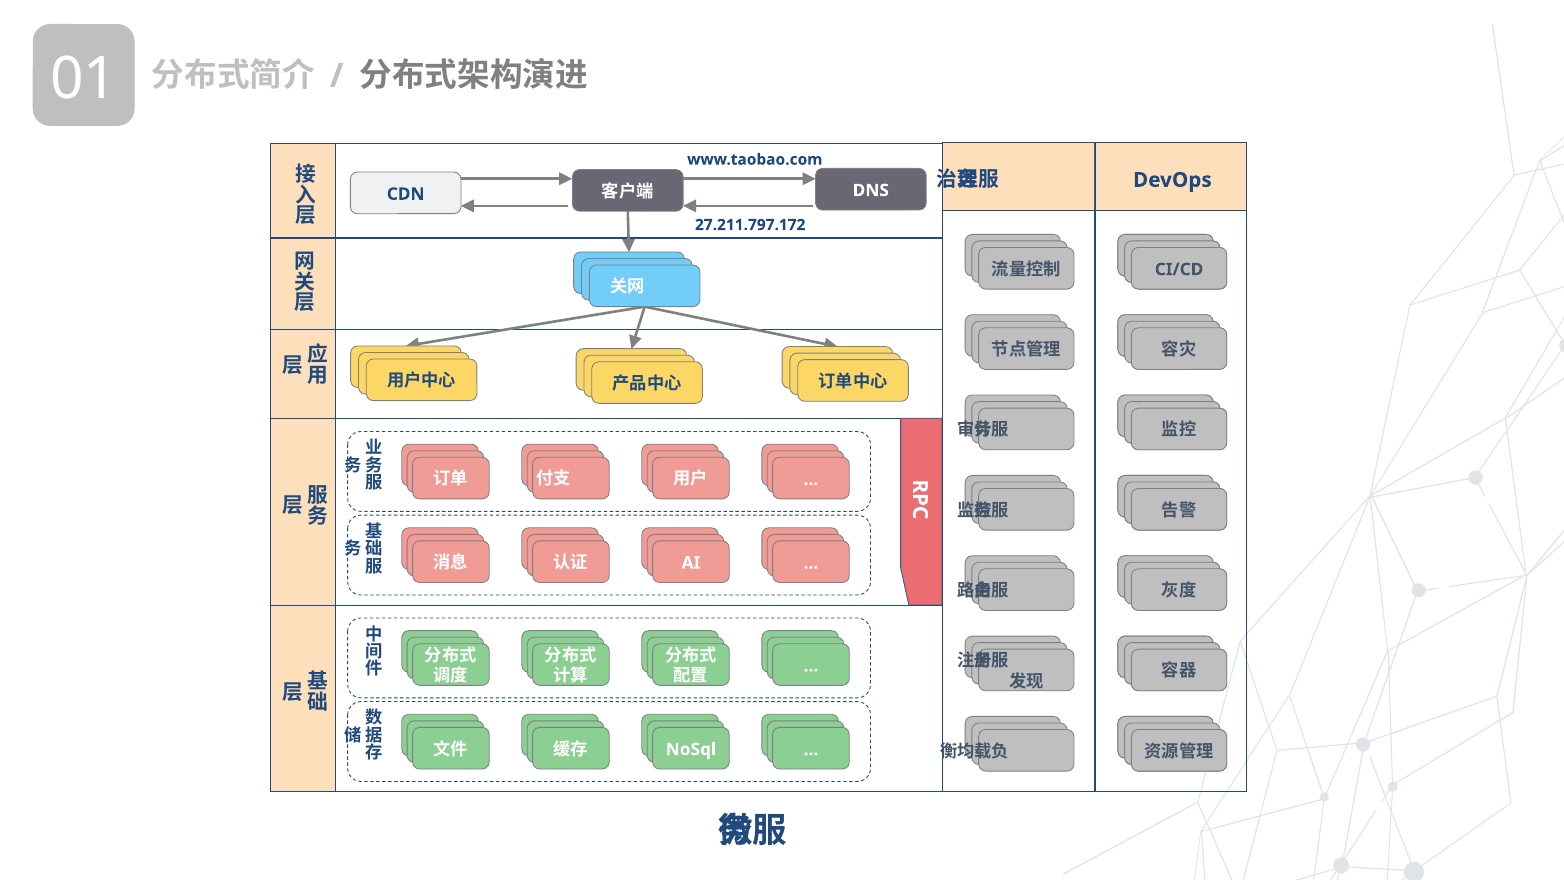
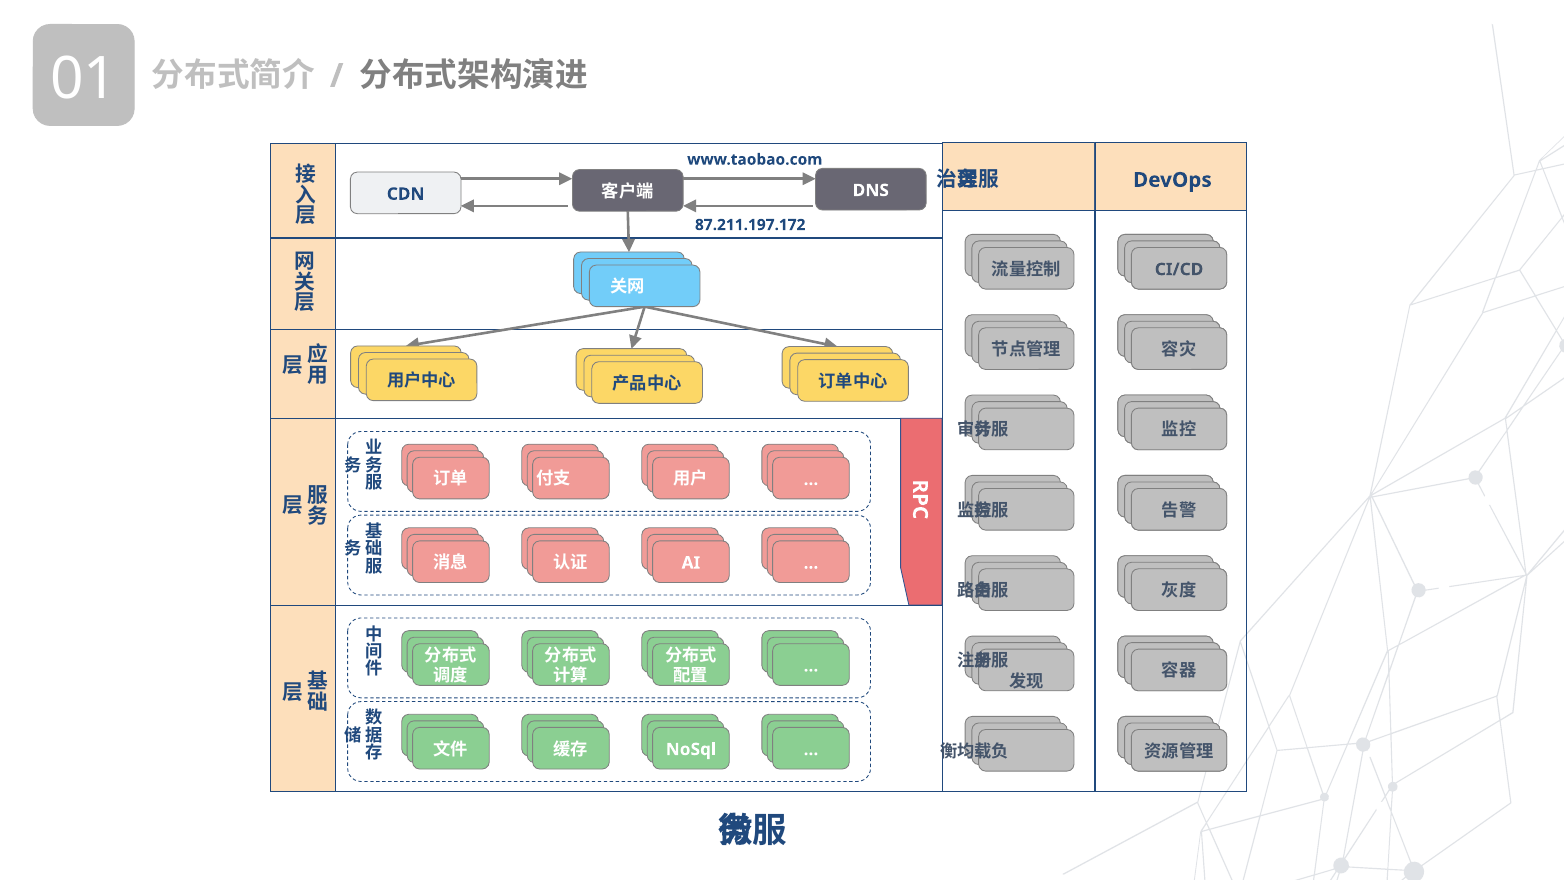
27.211.797.172: 27.211.797.172 -> 87.211.197.172 (750, 225)
